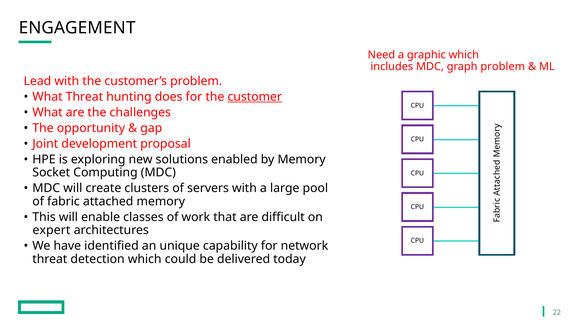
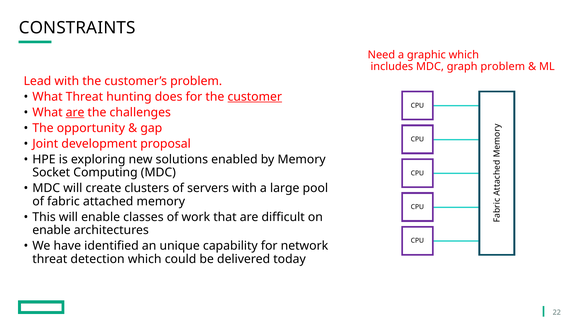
ENGAGEMENT: ENGAGEMENT -> CONSTRAINTS (77, 28)
are underline: none -> present (75, 112)
expert: expert -> enable (52, 230)
